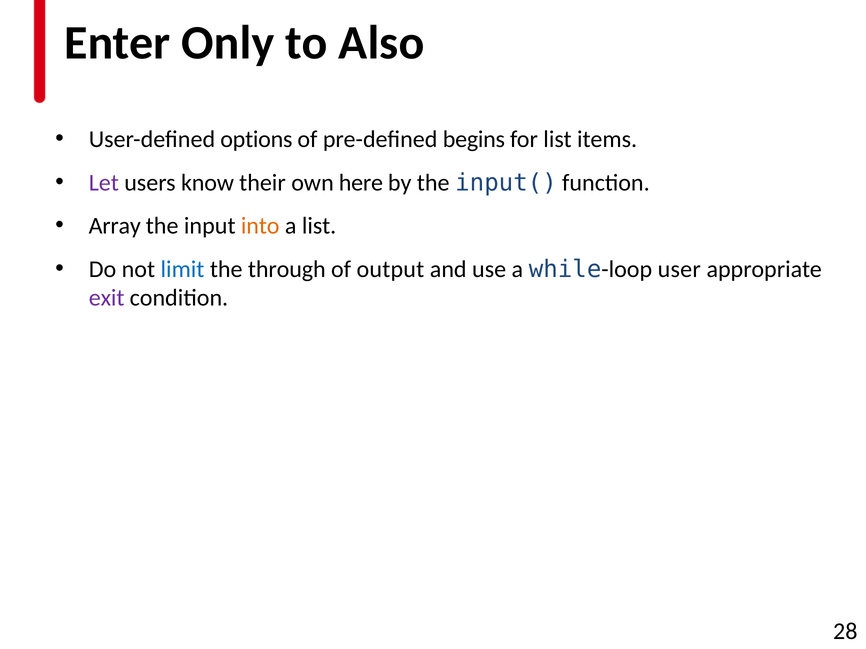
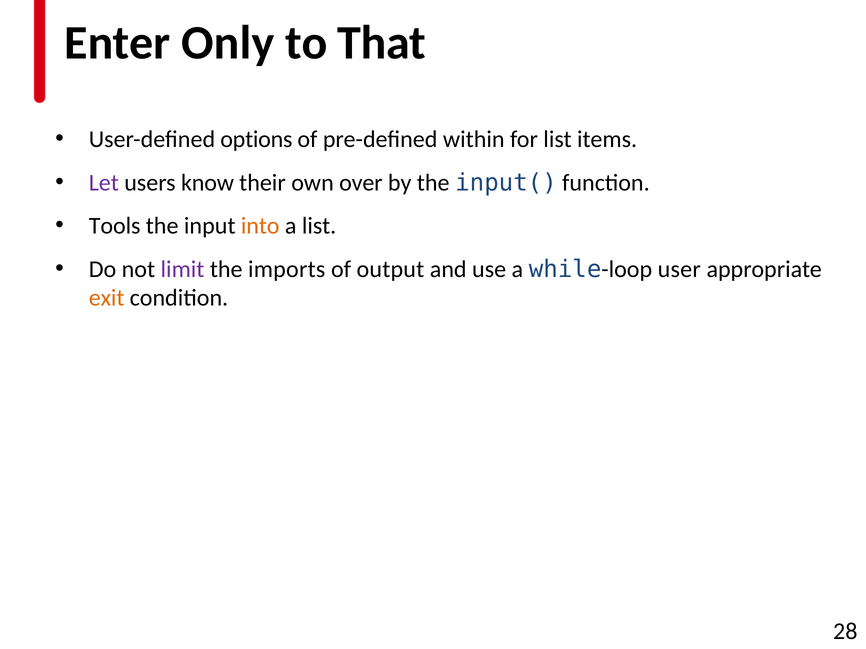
Also: Also -> That (382, 43)
begins: begins -> within (474, 139)
here: here -> over (361, 183)
Array: Array -> Tools (115, 226)
limit colour: blue -> purple (182, 269)
through: through -> imports (287, 269)
exit colour: purple -> orange (107, 298)
